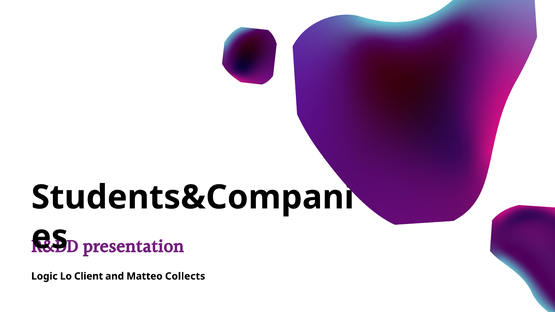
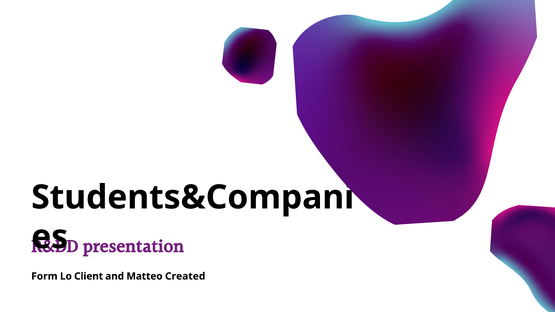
Logic: Logic -> Form (44, 276)
Collects: Collects -> Created (185, 276)
